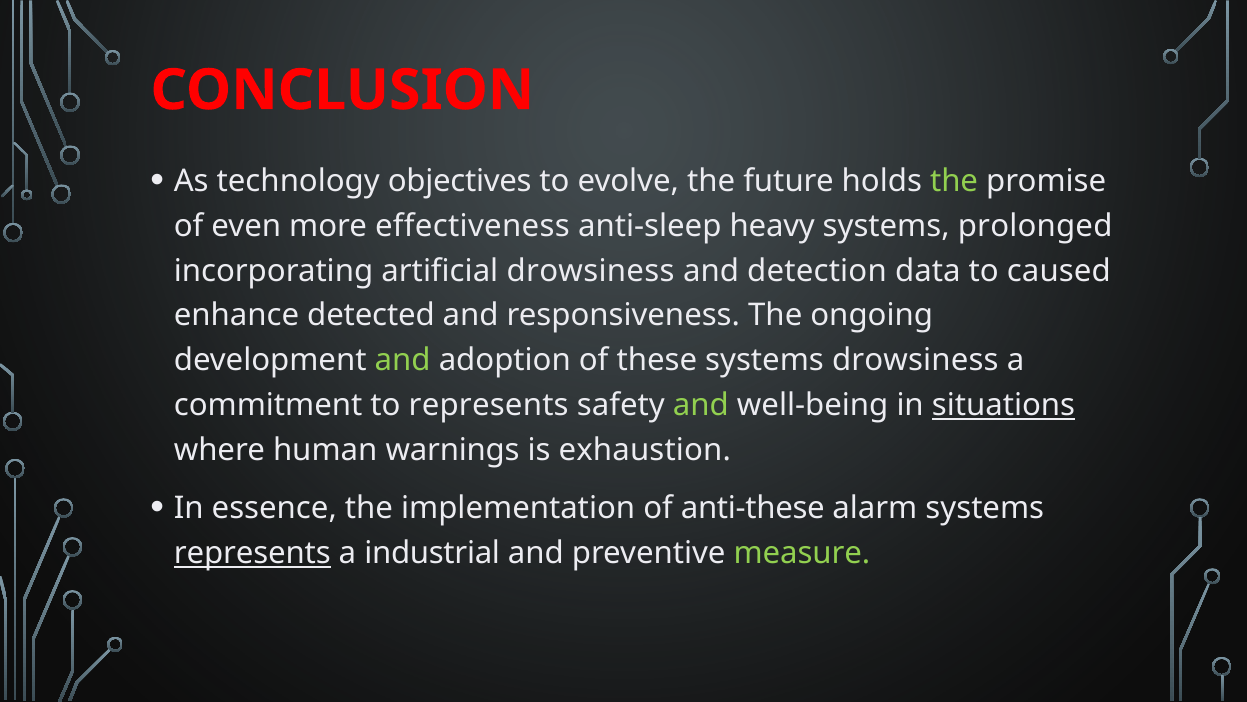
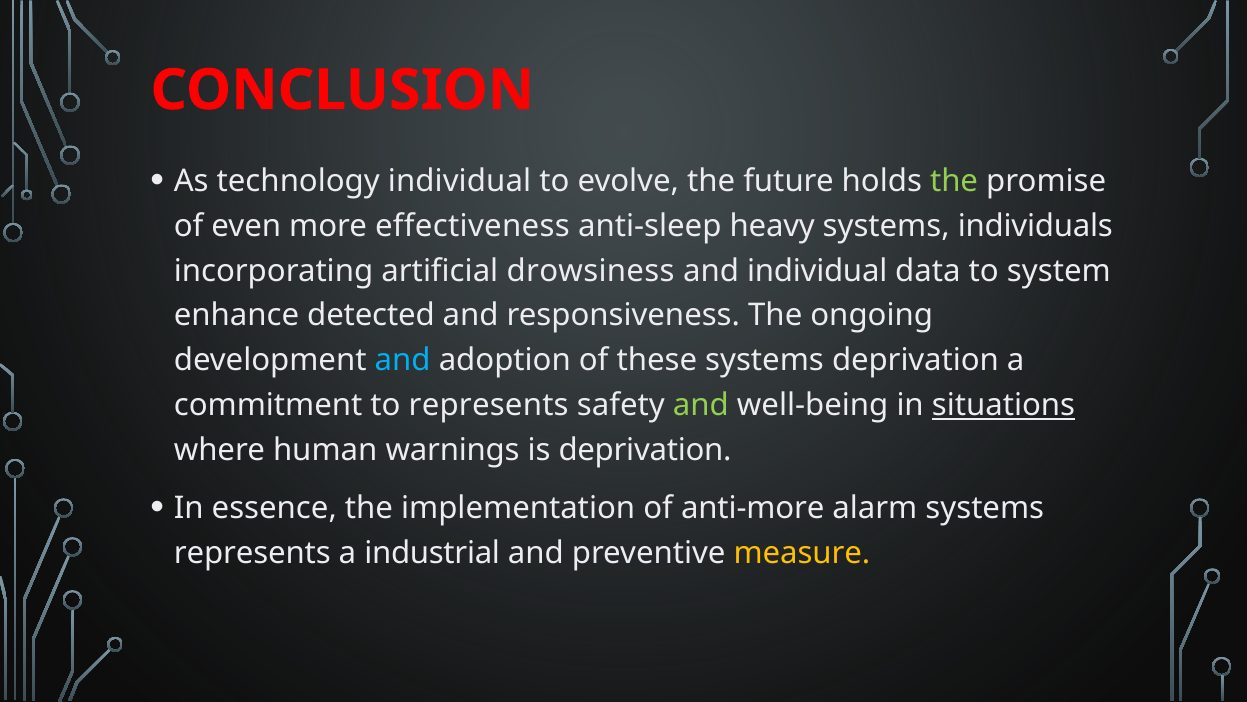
technology objectives: objectives -> individual (460, 181)
prolonged: prolonged -> individuals (1035, 226)
and detection: detection -> individual (817, 271)
caused: caused -> system (1059, 271)
and colour: light green -> light blue (403, 360)
systems drowsiness: drowsiness -> deprivation (915, 360)
is exhaustion: exhaustion -> deprivation (645, 450)
anti-these: anti-these -> anti-more (753, 508)
represents underline: present -> none (252, 553)
measure colour: light green -> yellow (802, 553)
